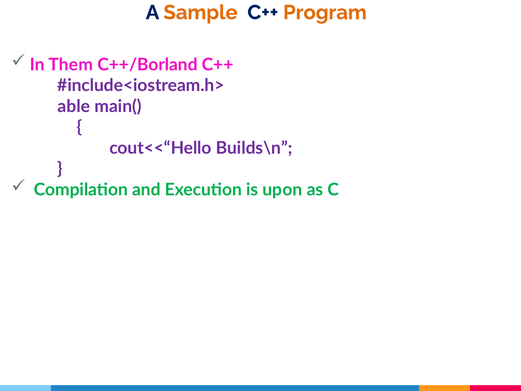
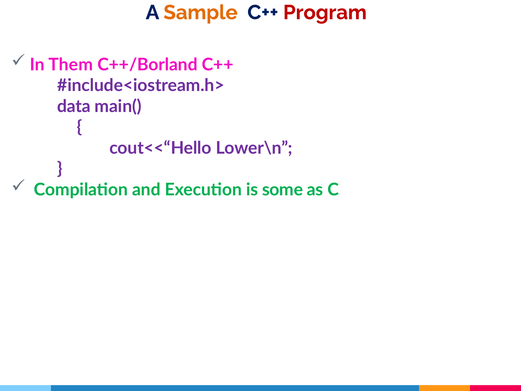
Program colour: orange -> red (325, 12)
able: able -> data (74, 106)
Builds\n: Builds\n -> Lower\n (254, 148)
upon: upon -> some (283, 190)
